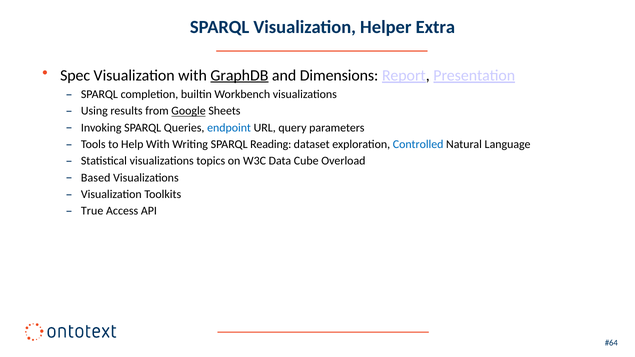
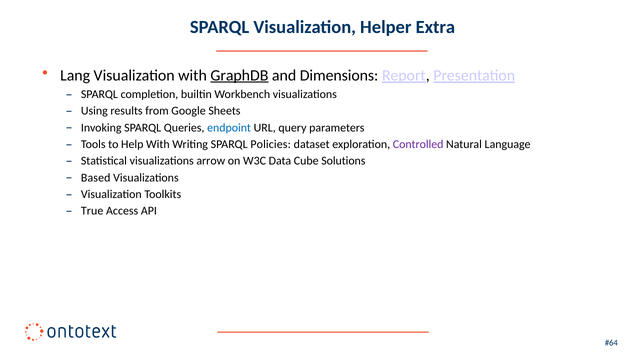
Spec: Spec -> Lang (75, 75)
Google underline: present -> none (189, 111)
Reading: Reading -> Policies (271, 144)
Controlled colour: blue -> purple (418, 144)
topics: topics -> arrow (211, 161)
Overload: Overload -> Solutions (343, 161)
